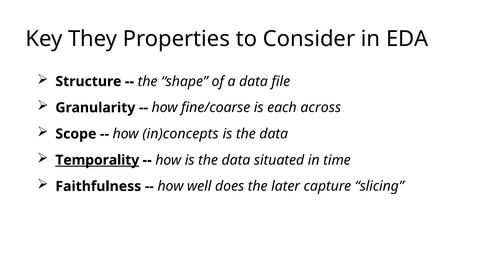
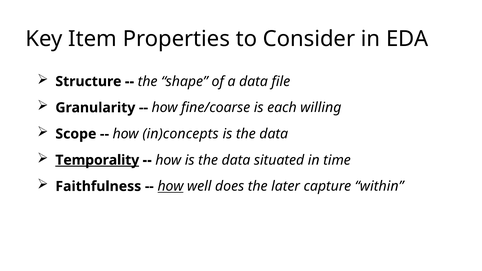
They: They -> Item (93, 39)
across: across -> willing (321, 108)
how underline: none -> present (171, 186)
slicing: slicing -> within (379, 186)
